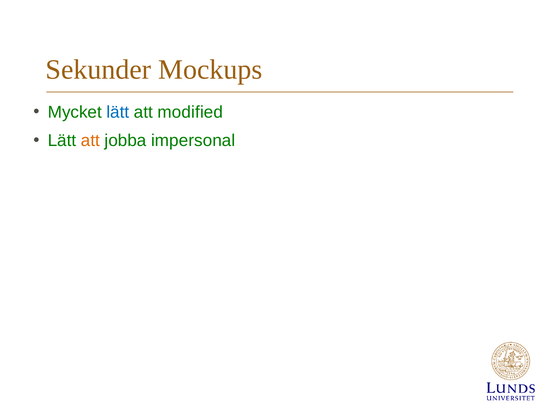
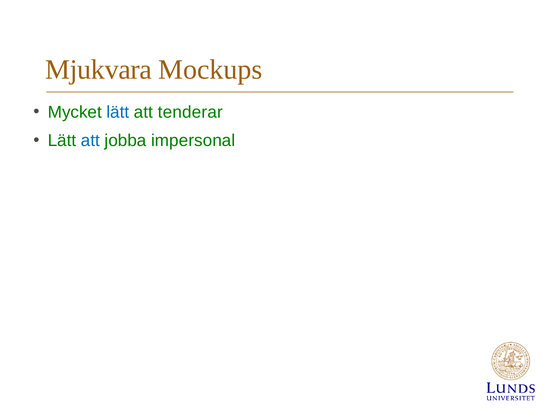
Sekunder: Sekunder -> Mjukvara (99, 70)
modified: modified -> tenderar (190, 112)
att colour: orange -> blue (90, 141)
